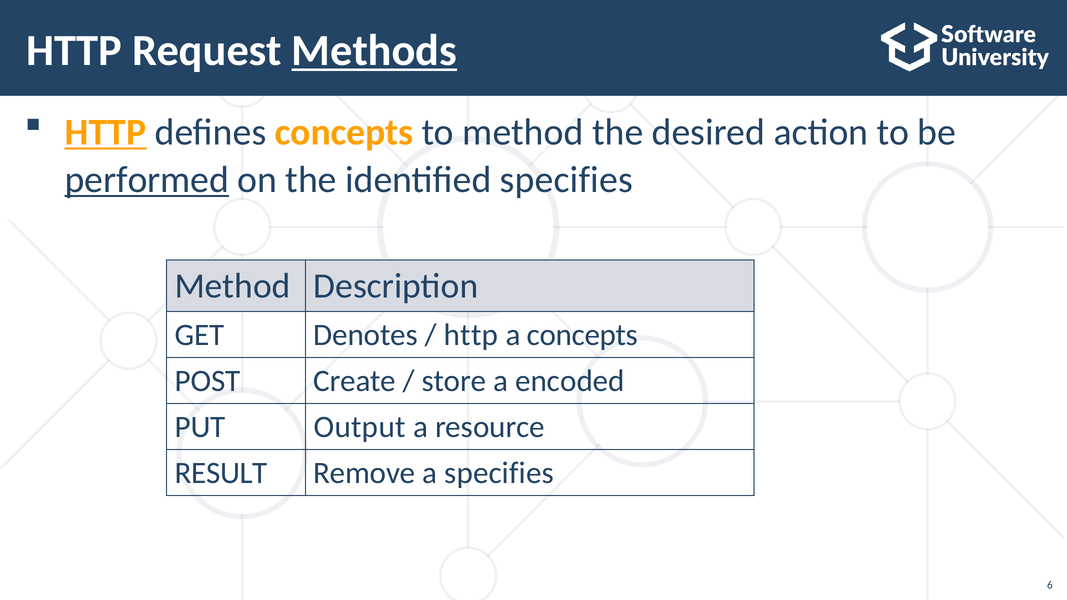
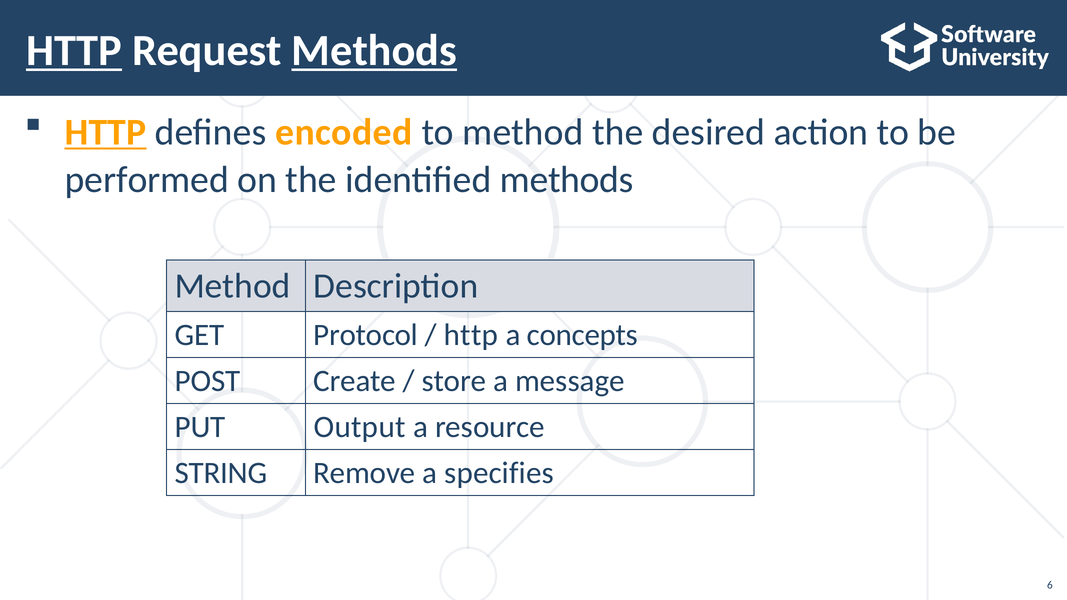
HTTP underline: none -> present (74, 51)
defines concepts: concepts -> encoded (344, 132)
performed underline: present -> none (147, 180)
identified specifies: specifies -> methods (567, 180)
Denotes: Denotes -> Protocol (366, 335)
encoded: encoded -> message (570, 381)
RESULT: RESULT -> STRING (221, 473)
